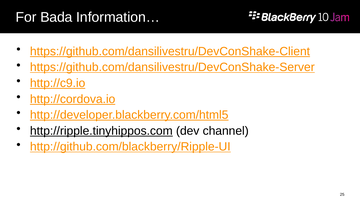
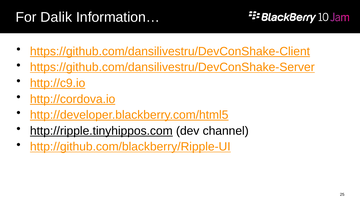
Bada: Bada -> Dalik (56, 17)
